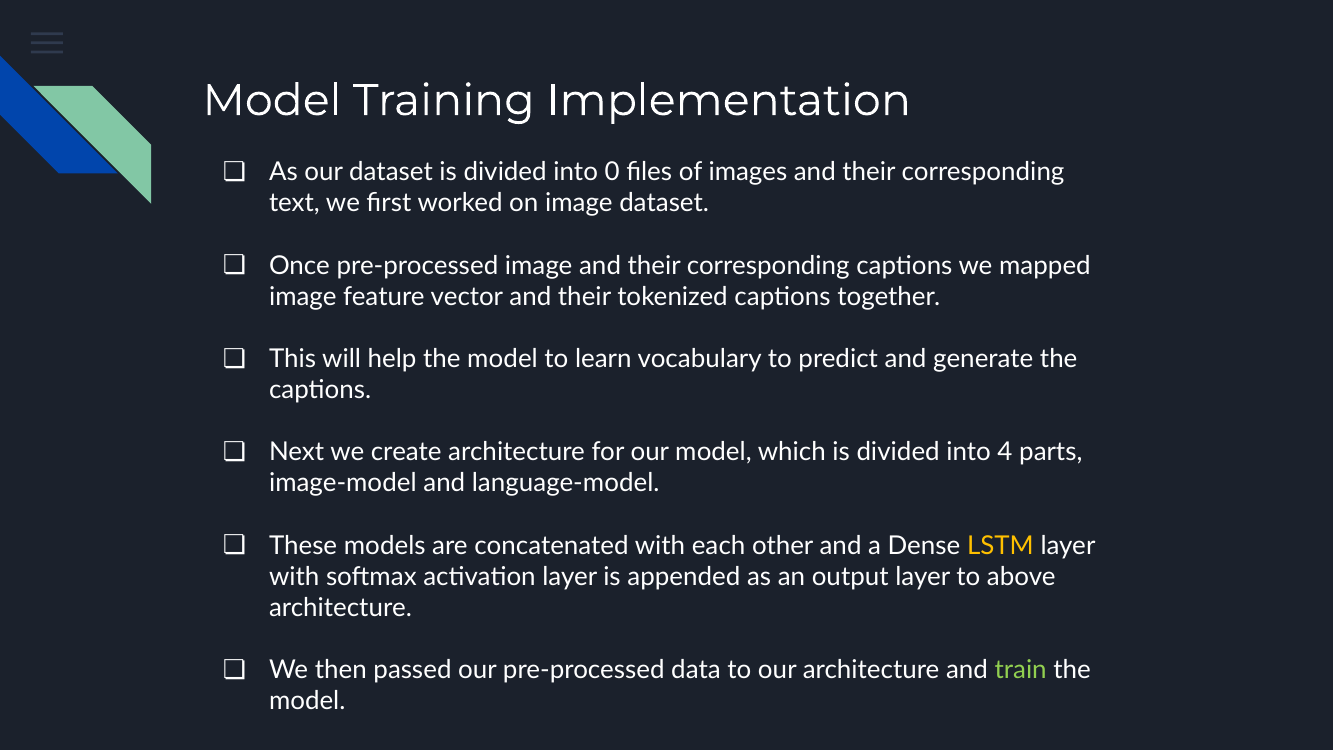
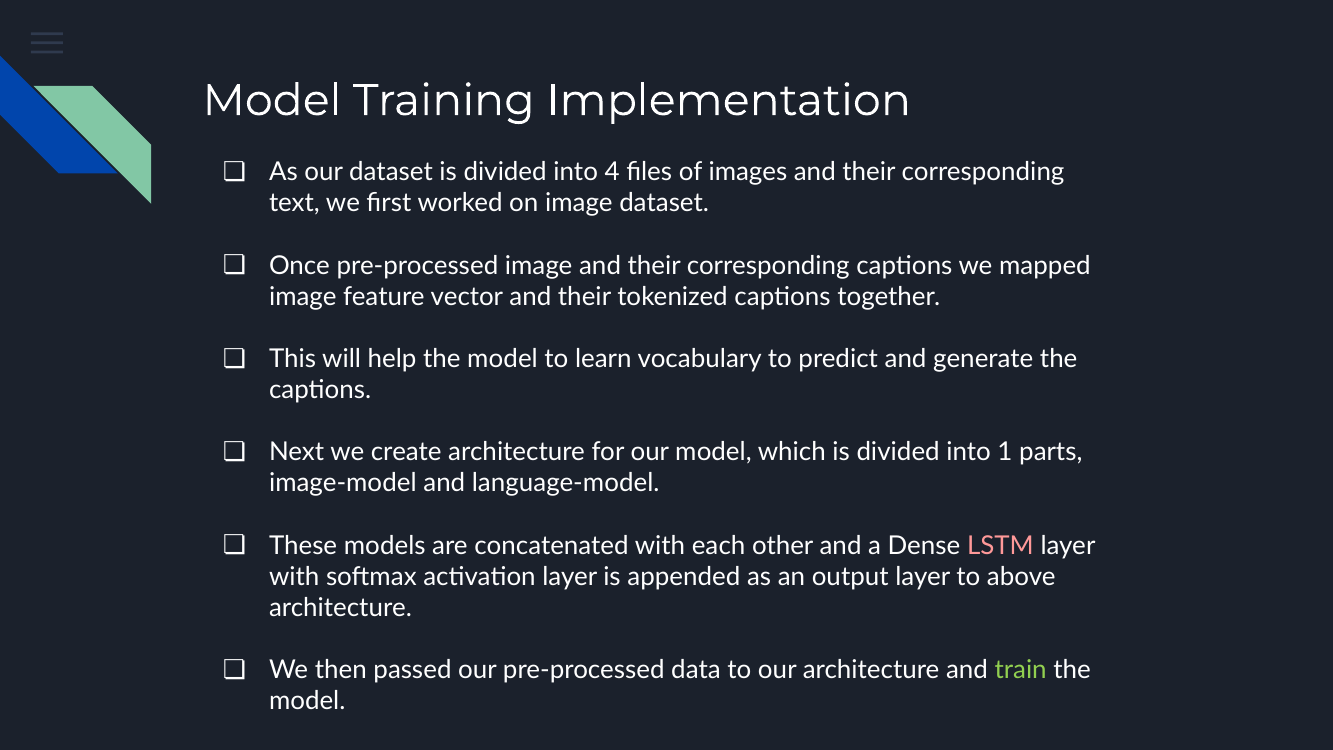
0: 0 -> 4 (612, 172)
4: 4 -> 1 (1005, 452)
LSTM colour: yellow -> pink (1000, 545)
